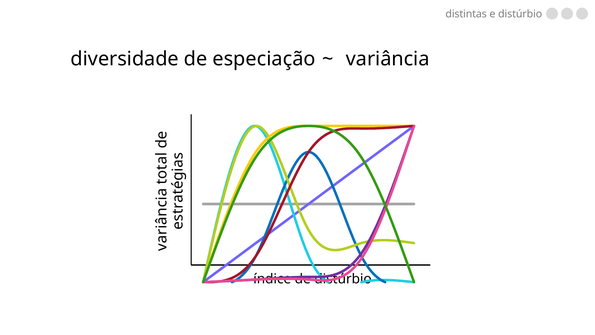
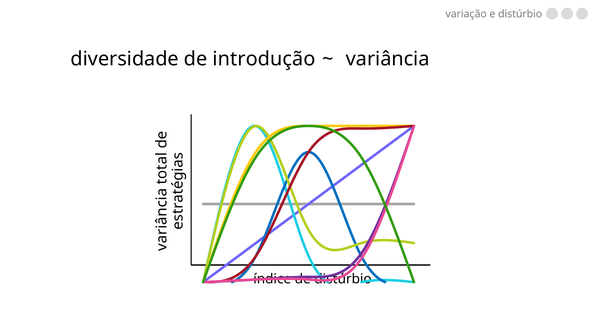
distintas: distintas -> variação (466, 14)
especiação: especiação -> introdução (264, 59)
